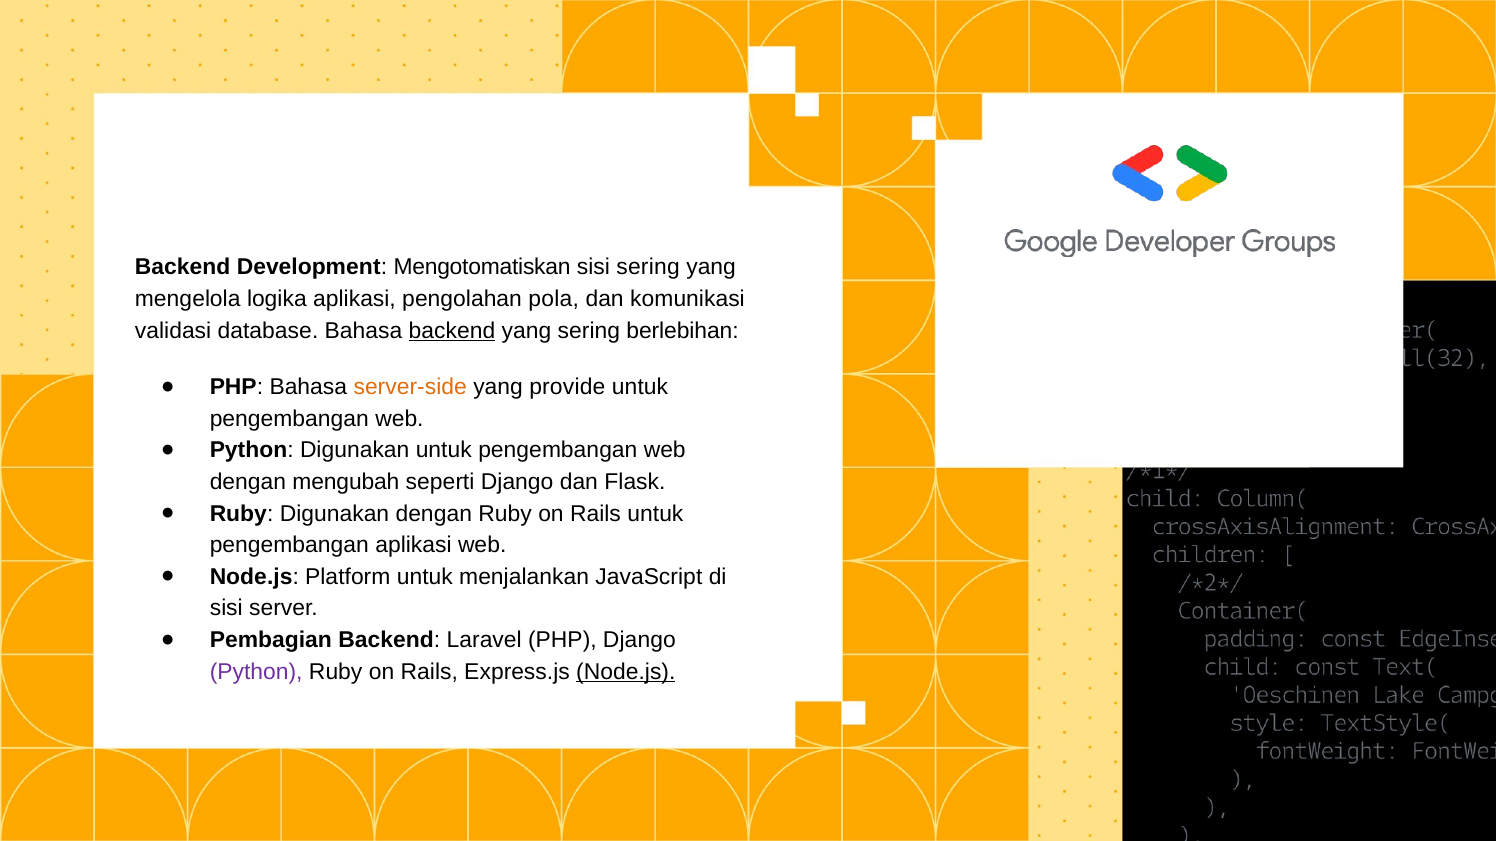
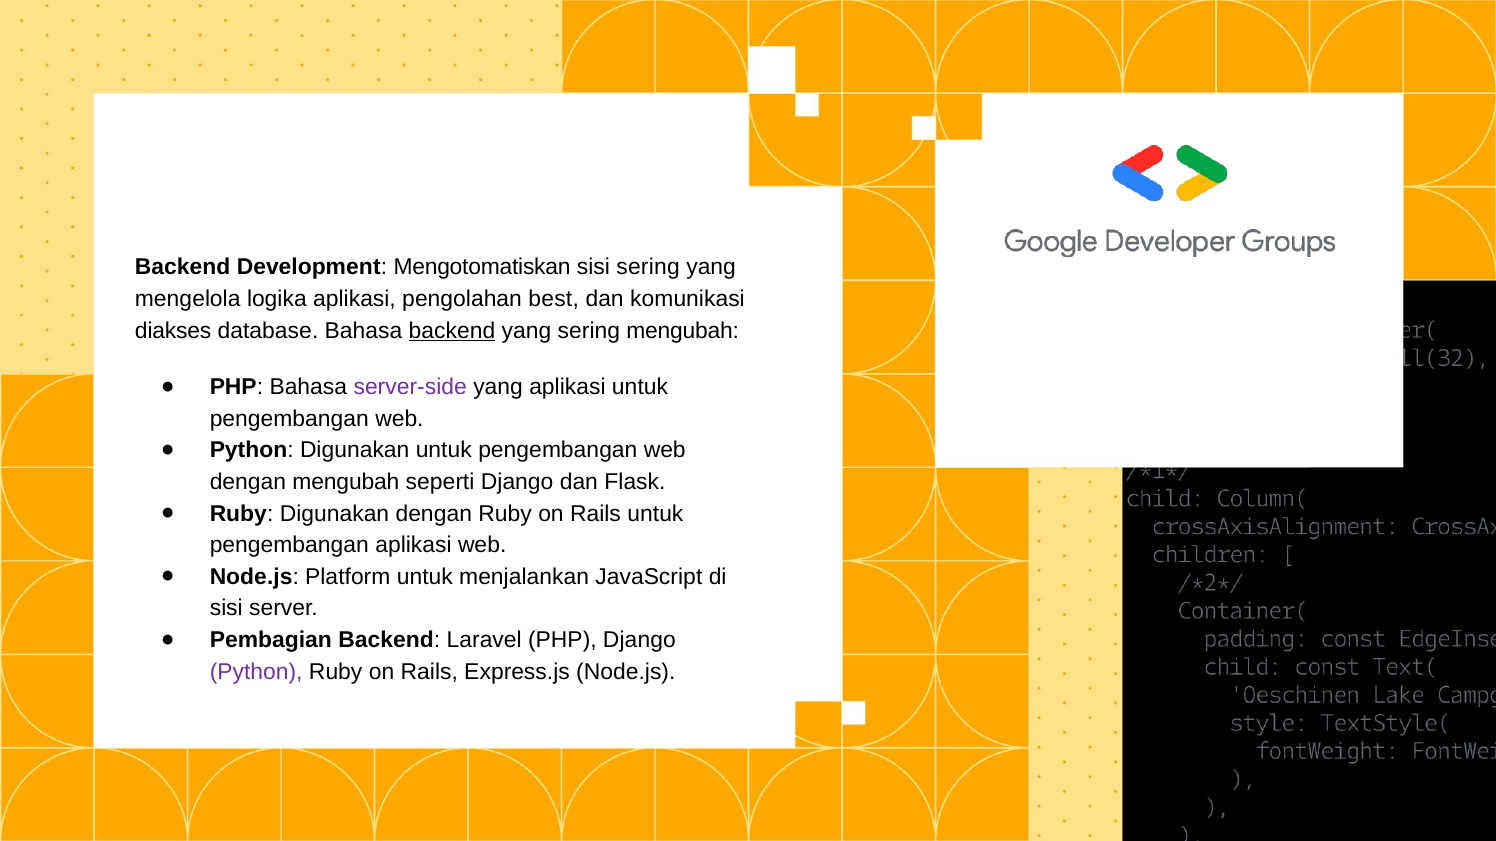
pola: pola -> best (554, 299)
validasi: validasi -> diakses (173, 331)
sering berlebihan: berlebihan -> mengubah (683, 331)
server-side colour: orange -> purple (410, 387)
yang provide: provide -> aplikasi (567, 387)
Node.js underline: present -> none (626, 672)
